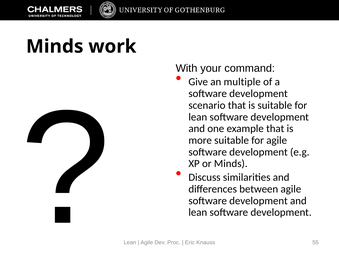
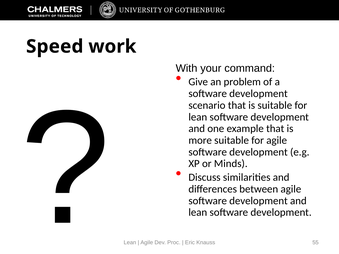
Minds: Minds -> Speed (55, 47)
multiple: multiple -> problem (242, 82)
